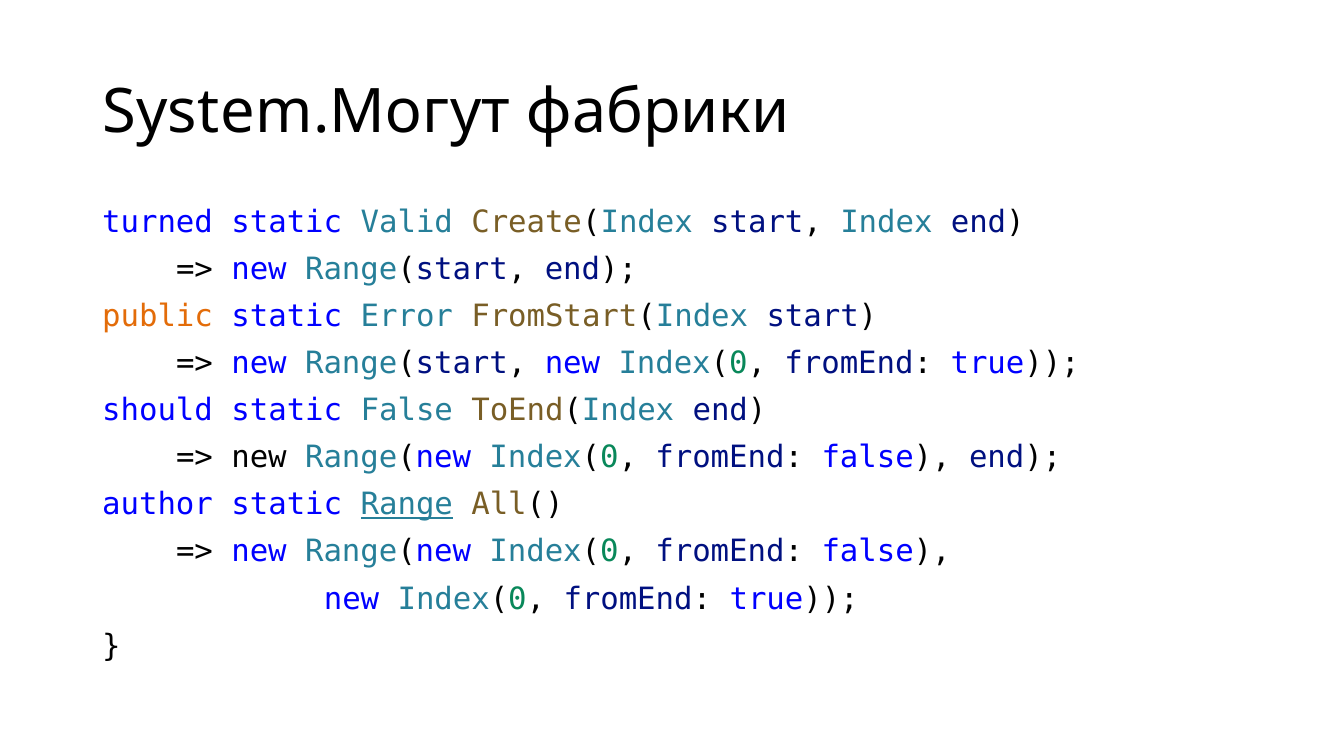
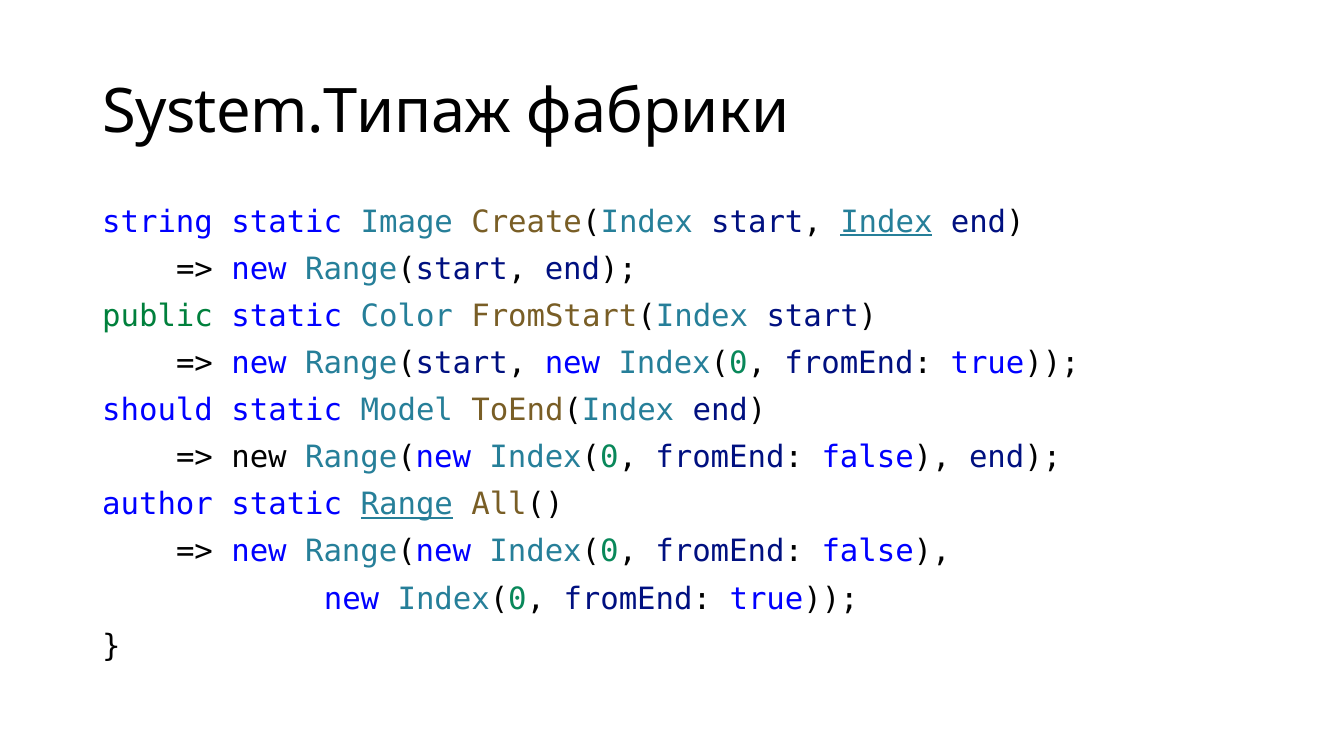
System.Могут: System.Могут -> System.Типаж (307, 113)
turned: turned -> string (158, 222)
Valid: Valid -> Image (407, 222)
Index underline: none -> present (886, 222)
public colour: orange -> green (158, 316)
Error: Error -> Color (407, 316)
static False: False -> Model (407, 411)
